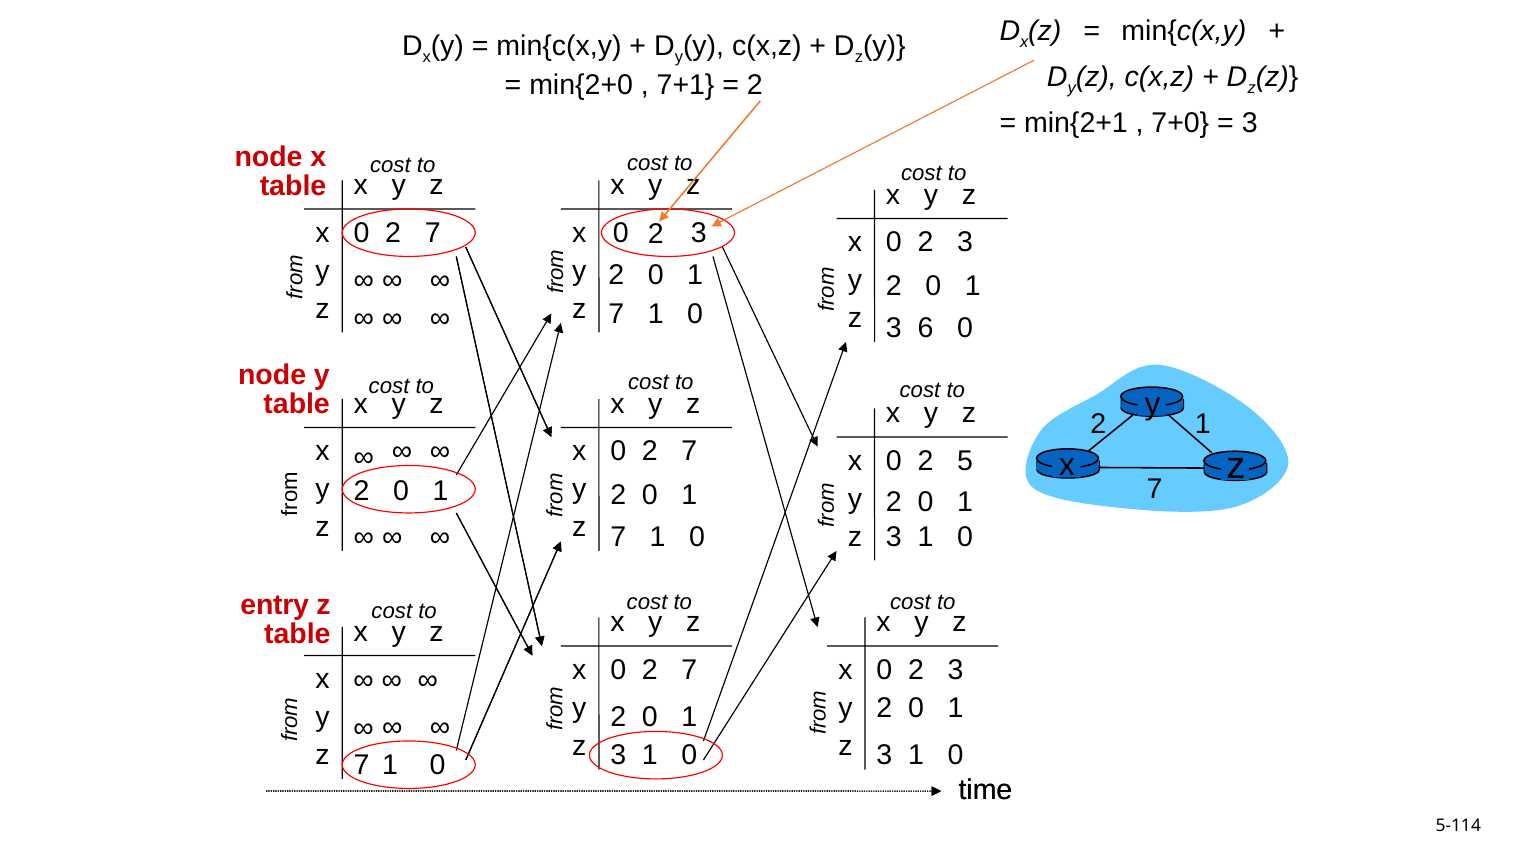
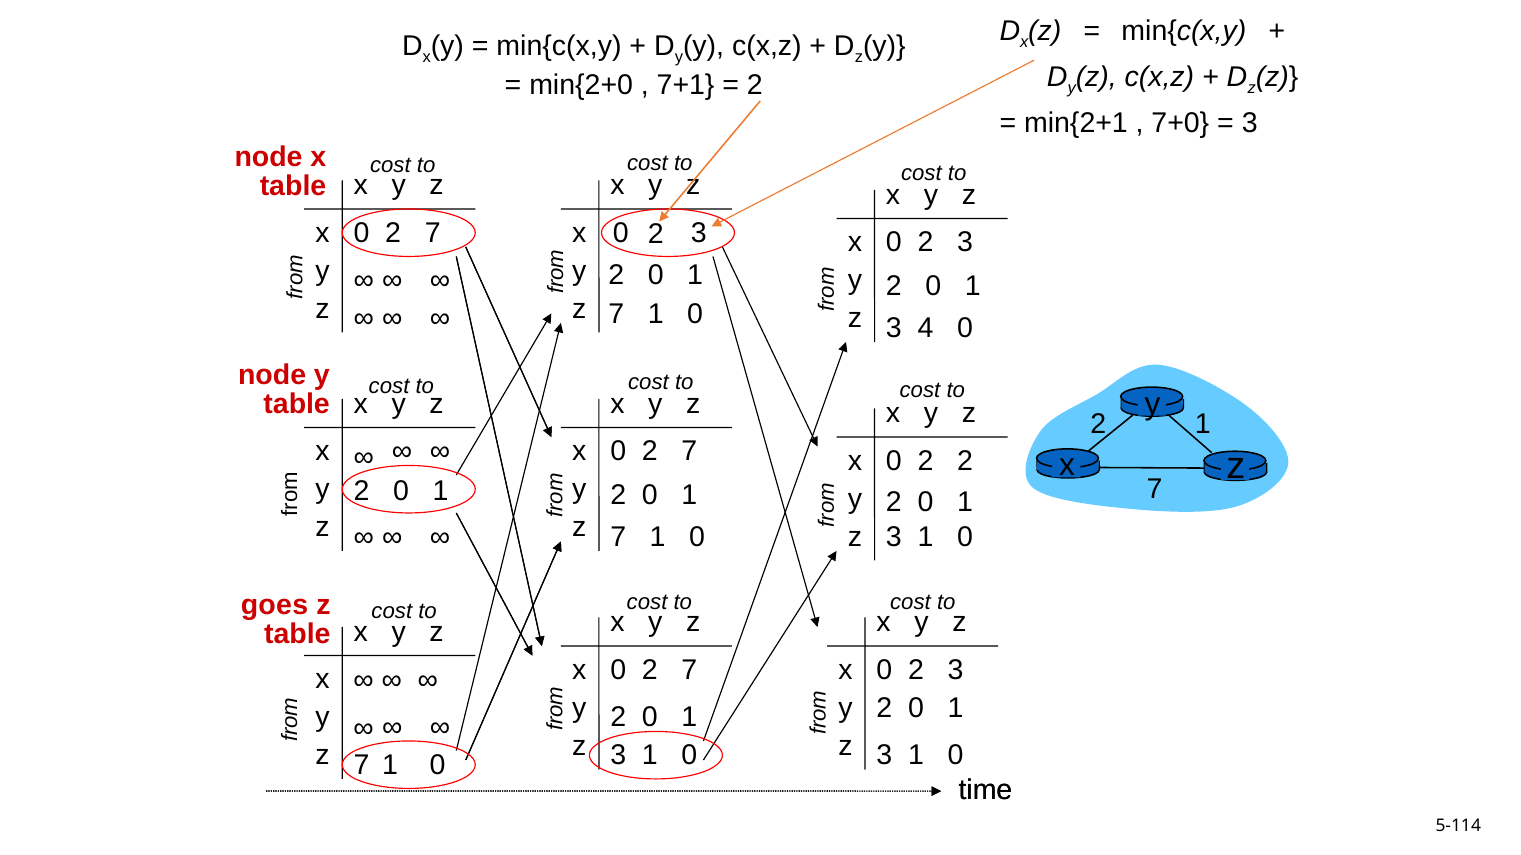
6: 6 -> 4 (925, 328)
2 5: 5 -> 2 (965, 461)
entry: entry -> goes (274, 606)
